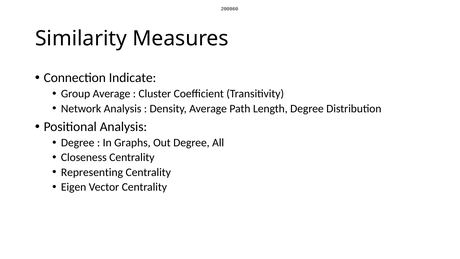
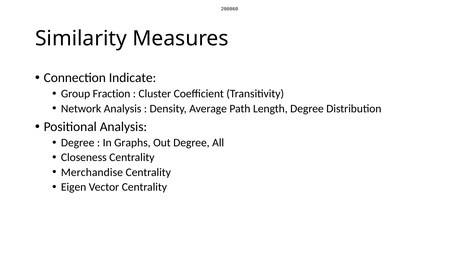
Group Average: Average -> Fraction (112, 94)
Representing: Representing -> Merchandise (92, 172)
